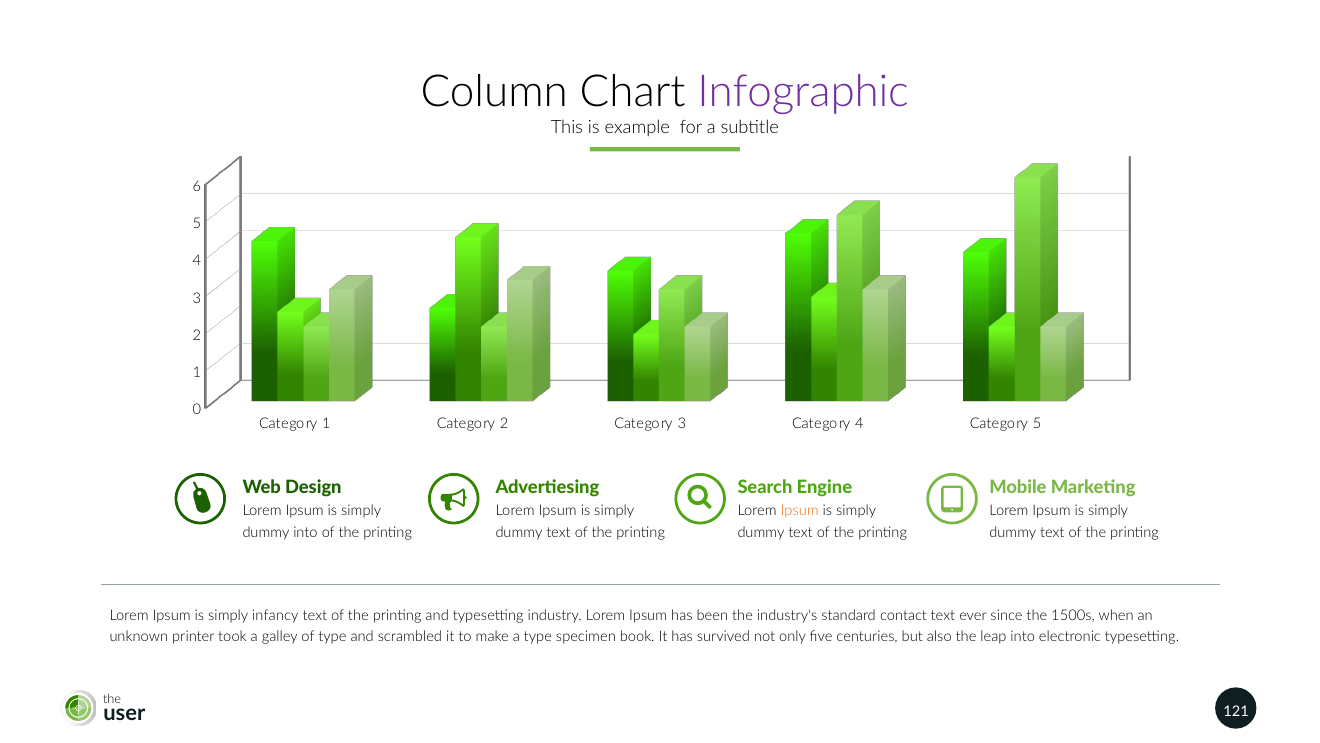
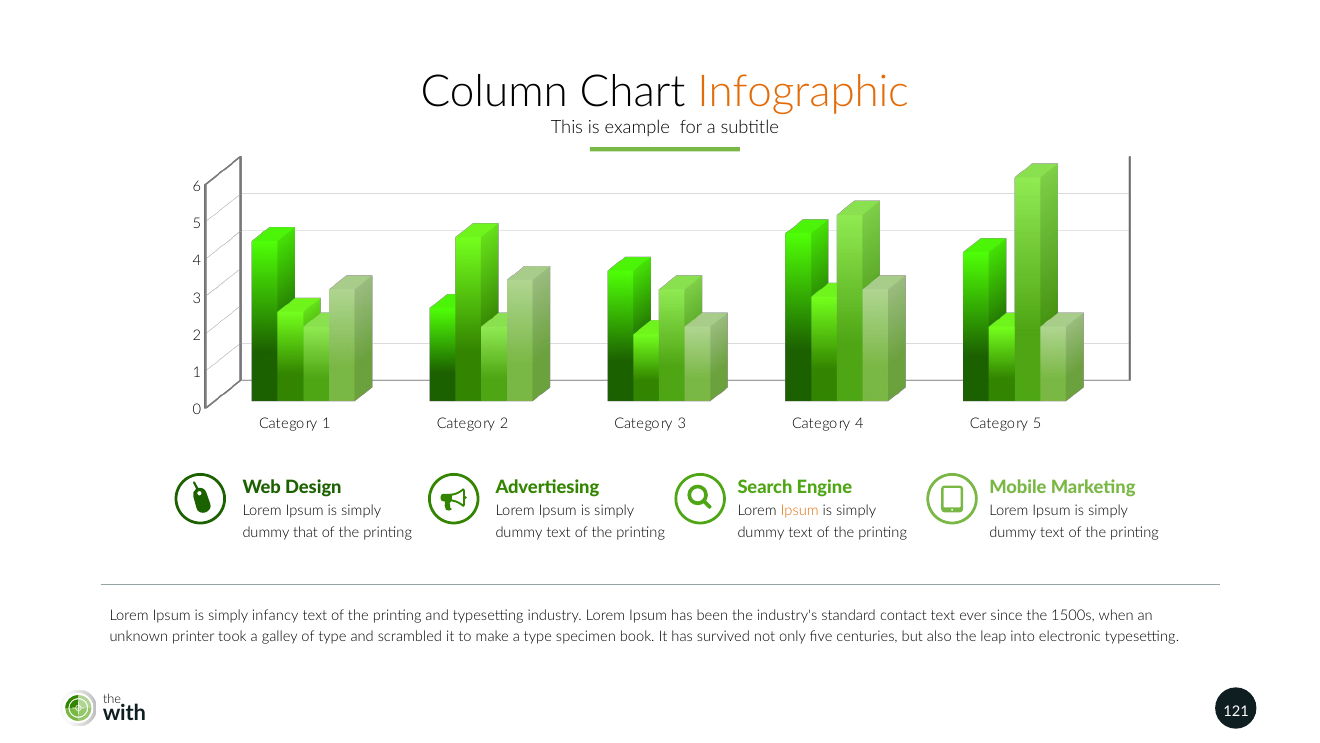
Infographic colour: purple -> orange (803, 91)
dummy into: into -> that (306, 533)
user: user -> with (124, 713)
